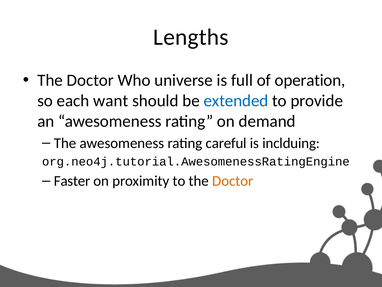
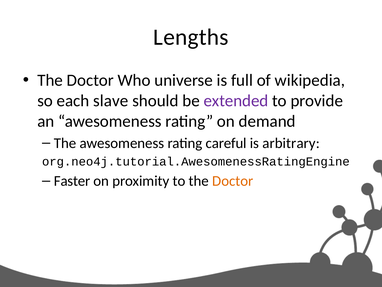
operation: operation -> wikipedia (310, 80)
want: want -> slave (111, 101)
extended colour: blue -> purple (236, 101)
inclduing: inclduing -> arbitrary (291, 143)
